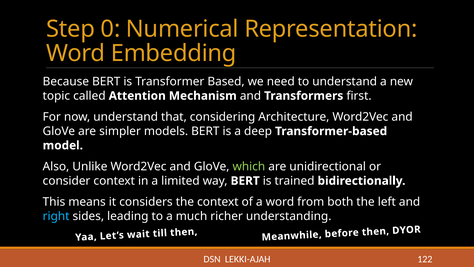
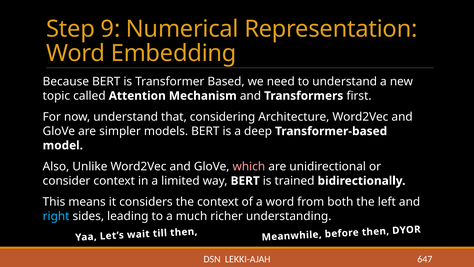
0: 0 -> 9 (110, 29)
which colour: light green -> pink (249, 166)
122: 122 -> 647 (425, 259)
